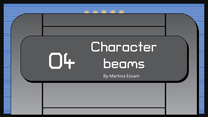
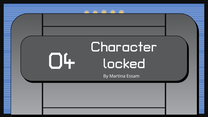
beams: beams -> locked (124, 64)
